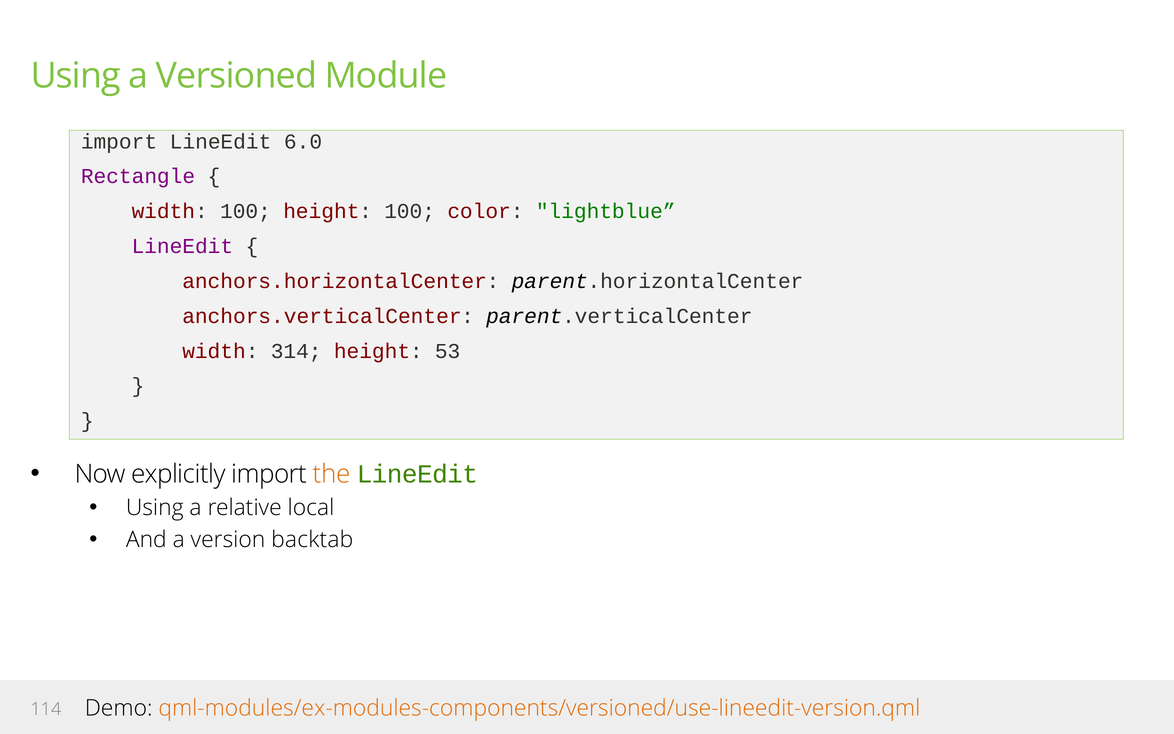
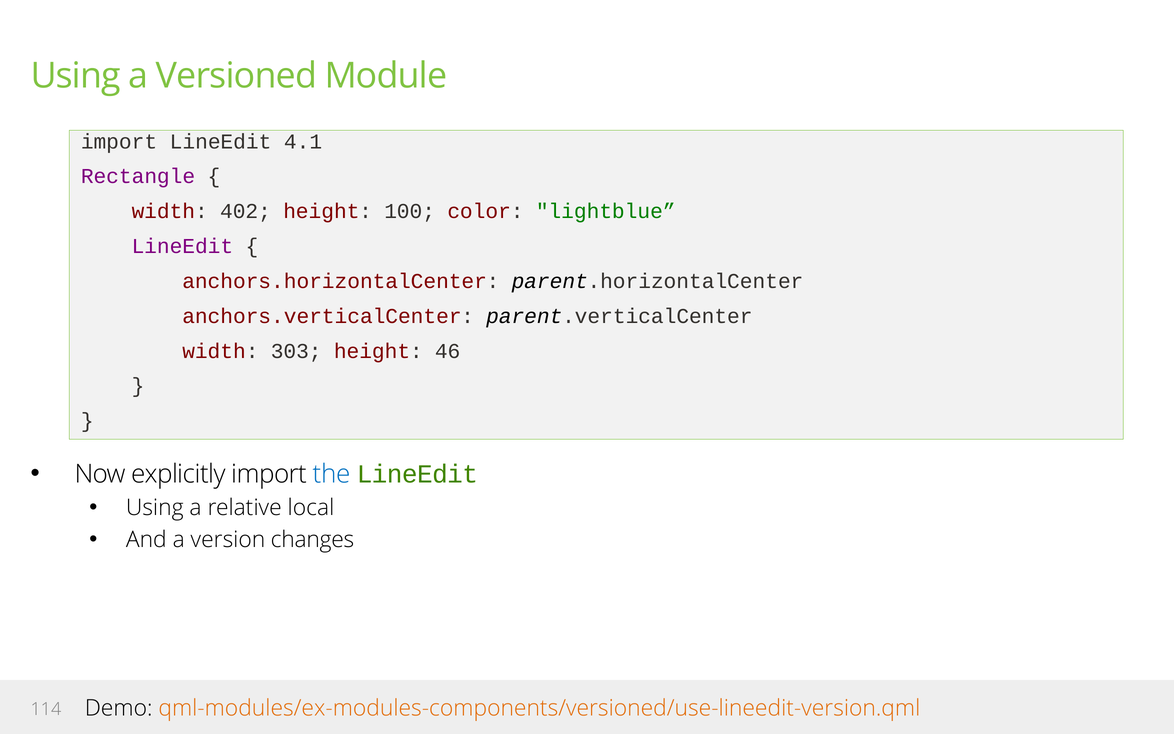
6.0: 6.0 -> 4.1 (303, 142)
width 100: 100 -> 402 (245, 211)
314: 314 -> 303 (296, 351)
53: 53 -> 46 (448, 351)
the colour: orange -> blue (332, 474)
backtab: backtab -> changes (312, 540)
